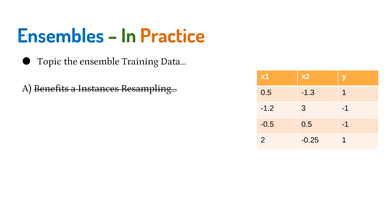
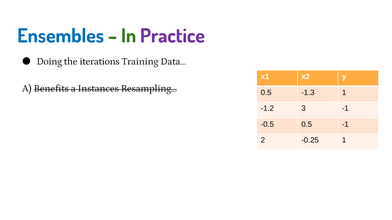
Practice colour: orange -> purple (172, 36)
Topic: Topic -> Doing (49, 62)
ensemble: ensemble -> iterations (100, 62)
